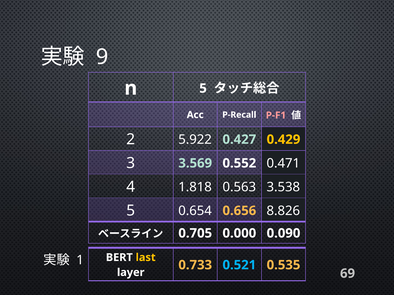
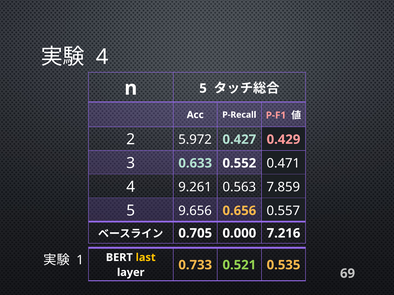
9: 9 -> 4 (102, 57)
5.922: 5.922 -> 5.972 (195, 140)
0.429 colour: yellow -> pink (283, 140)
3.569: 3.569 -> 0.633 (195, 163)
1.818: 1.818 -> 9.261 (195, 187)
3.538: 3.538 -> 7.859 (283, 187)
0.654: 0.654 -> 9.656 (195, 211)
8.826: 8.826 -> 0.557 (283, 211)
0.090: 0.090 -> 7.216 (283, 234)
0.521 colour: light blue -> light green (239, 265)
